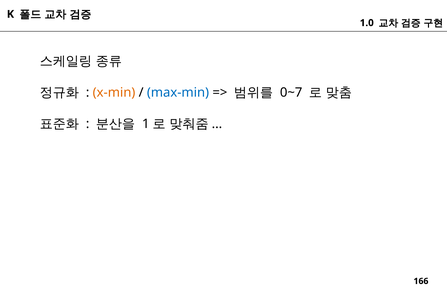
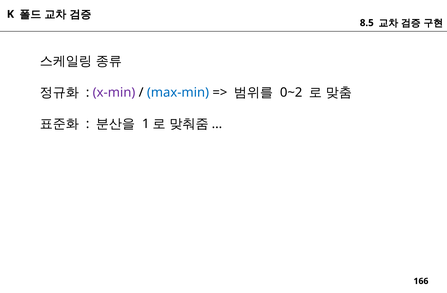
1.0: 1.0 -> 8.5 (367, 23)
x-min colour: orange -> purple (114, 93)
0~7: 0~7 -> 0~2 (291, 93)
